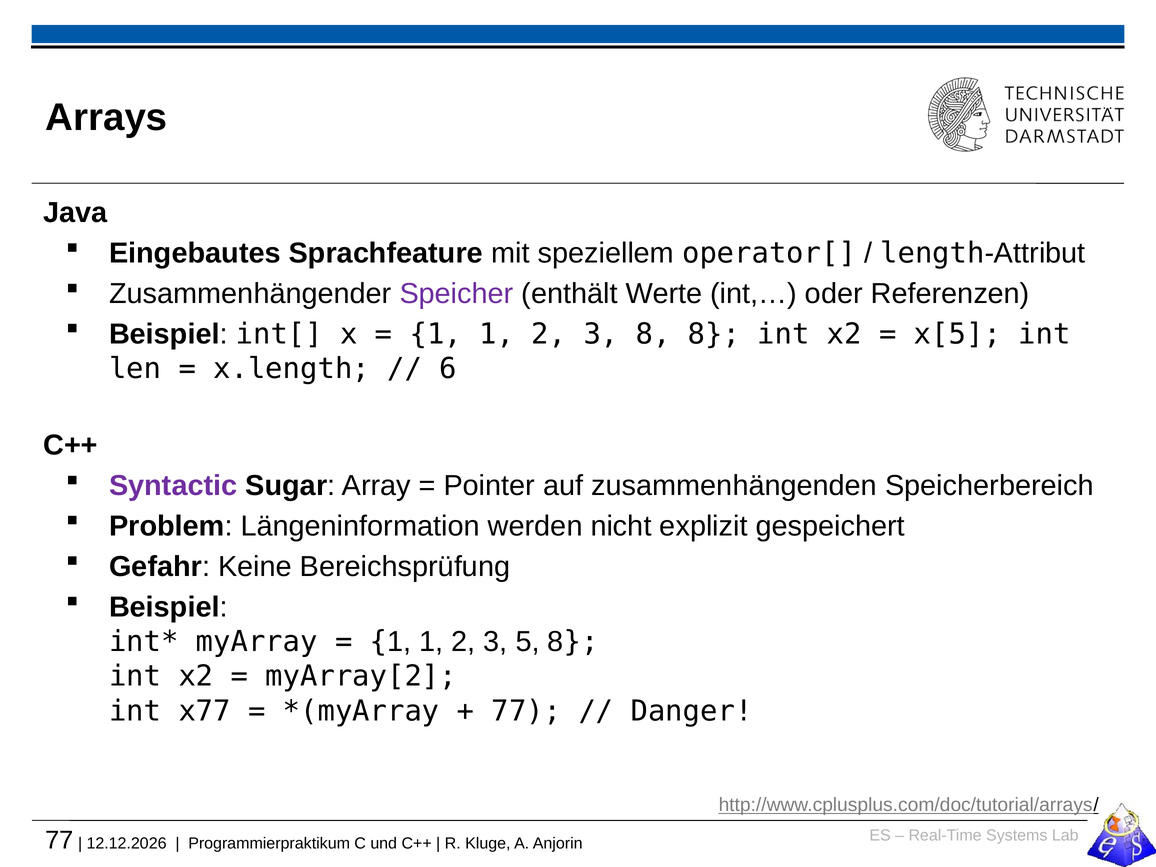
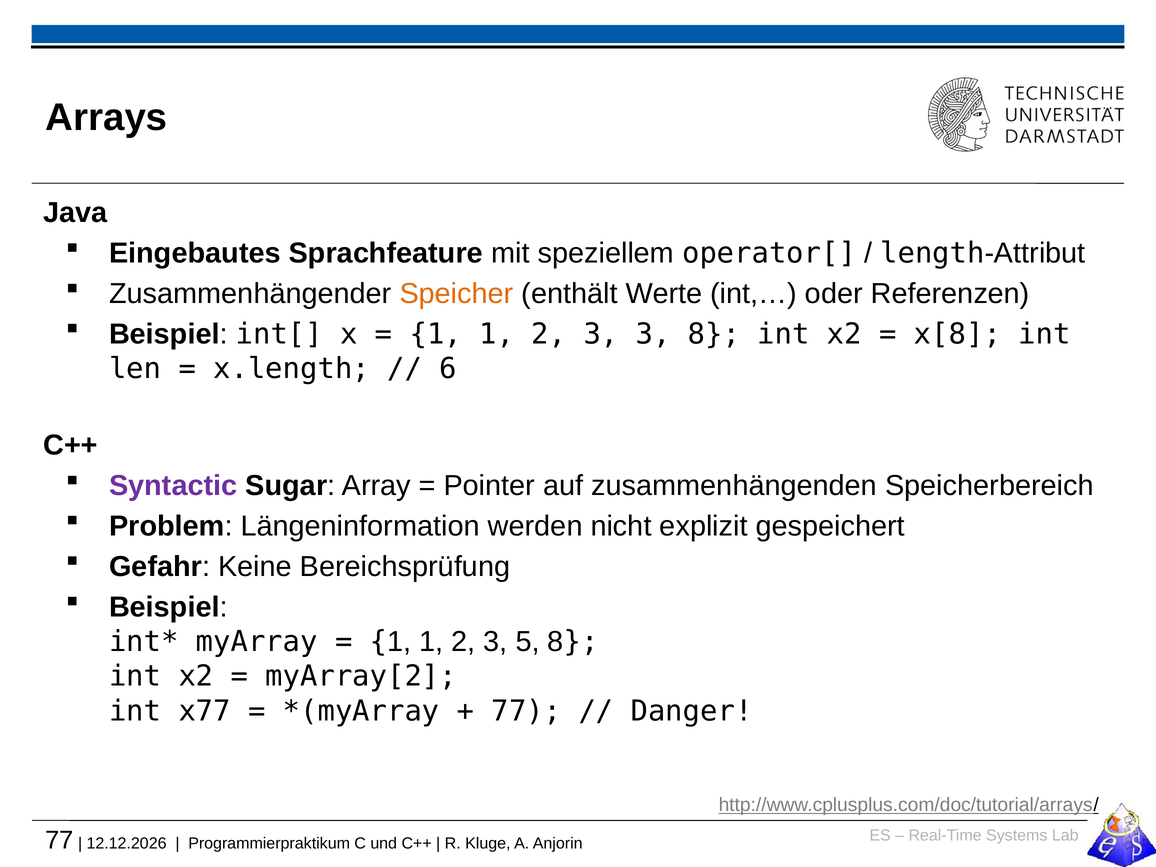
Speicher colour: purple -> orange (457, 294)
3 8: 8 -> 3 (653, 334)
x[5: x[5 -> x[8 (957, 334)
